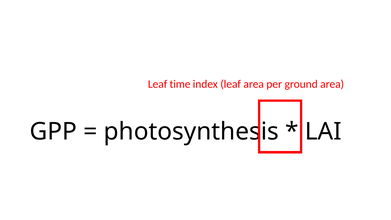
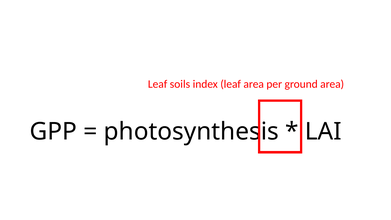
time: time -> soils (180, 84)
